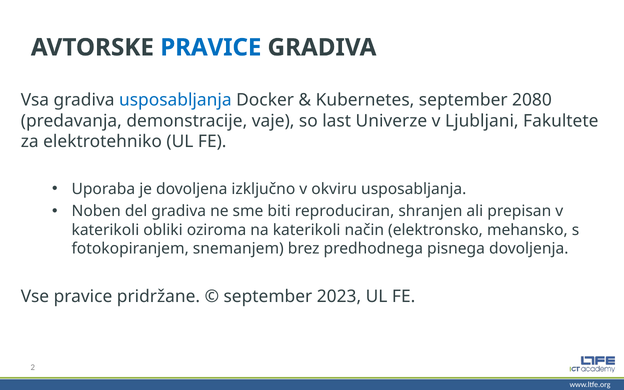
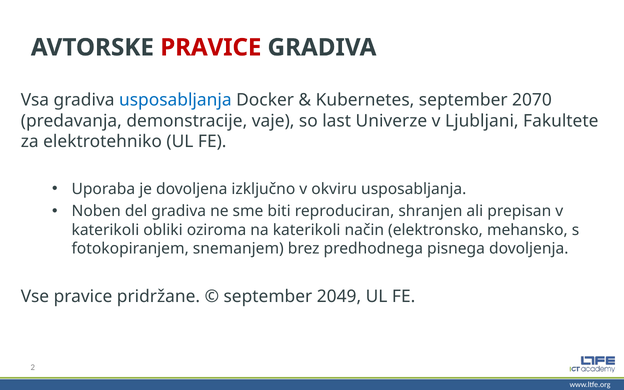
PRAVICE colour: blue -> red (211, 47)
2080: 2080 -> 2070 (532, 100)
2023: 2023 -> 2049 (339, 296)
